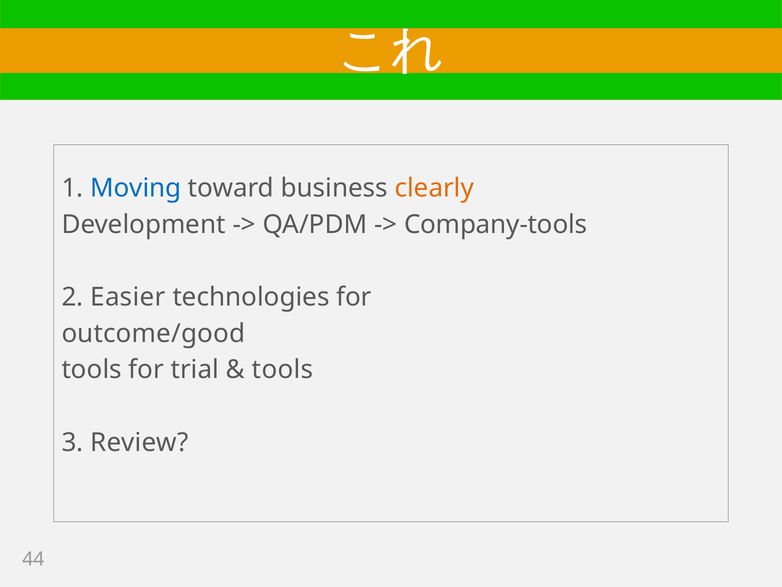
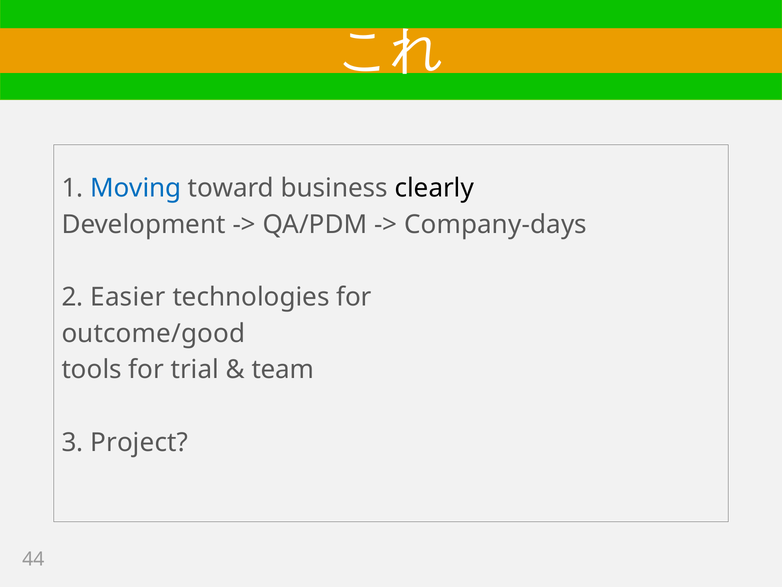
clearly colour: orange -> black (434, 188)
Company-tools: Company-tools -> Company-days (495, 224)
tools: tools -> team (283, 369)
Review: Review -> Project (139, 442)
